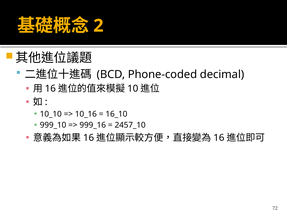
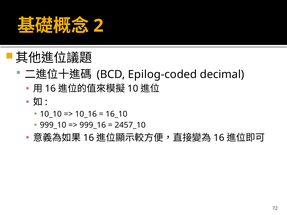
Phone-coded: Phone-coded -> Epilog-coded (162, 74)
